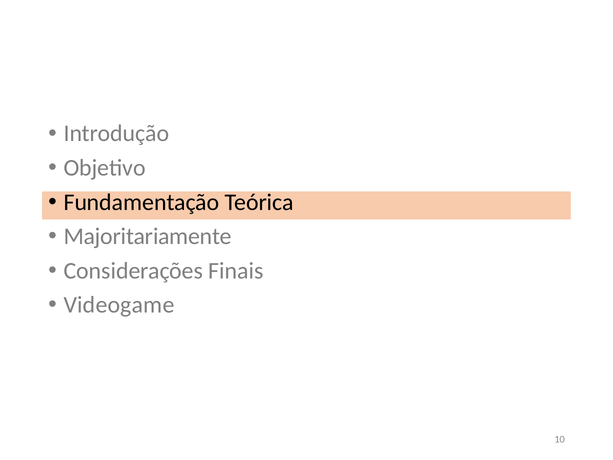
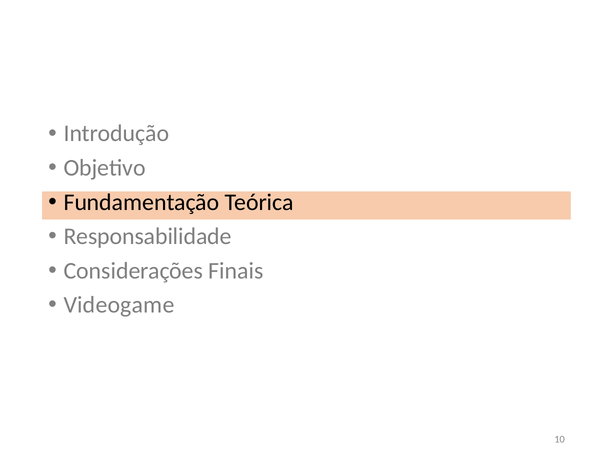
Majoritariamente: Majoritariamente -> Responsabilidade (148, 236)
